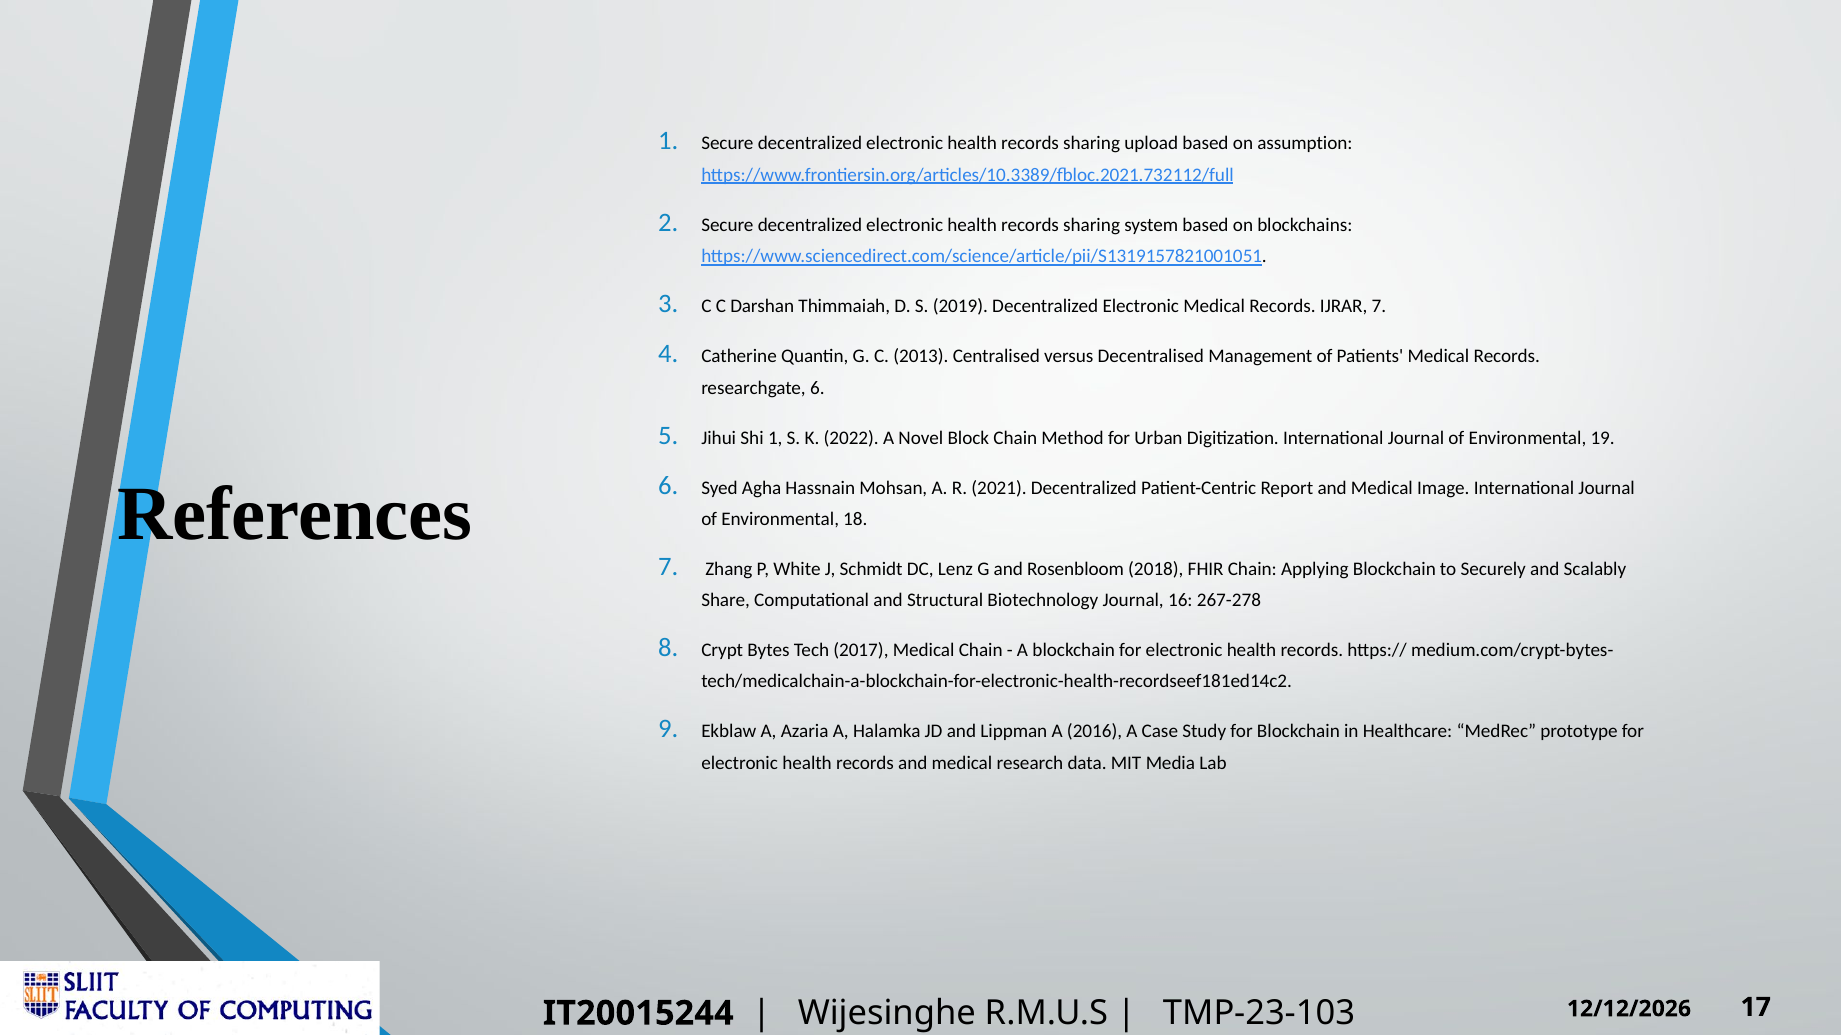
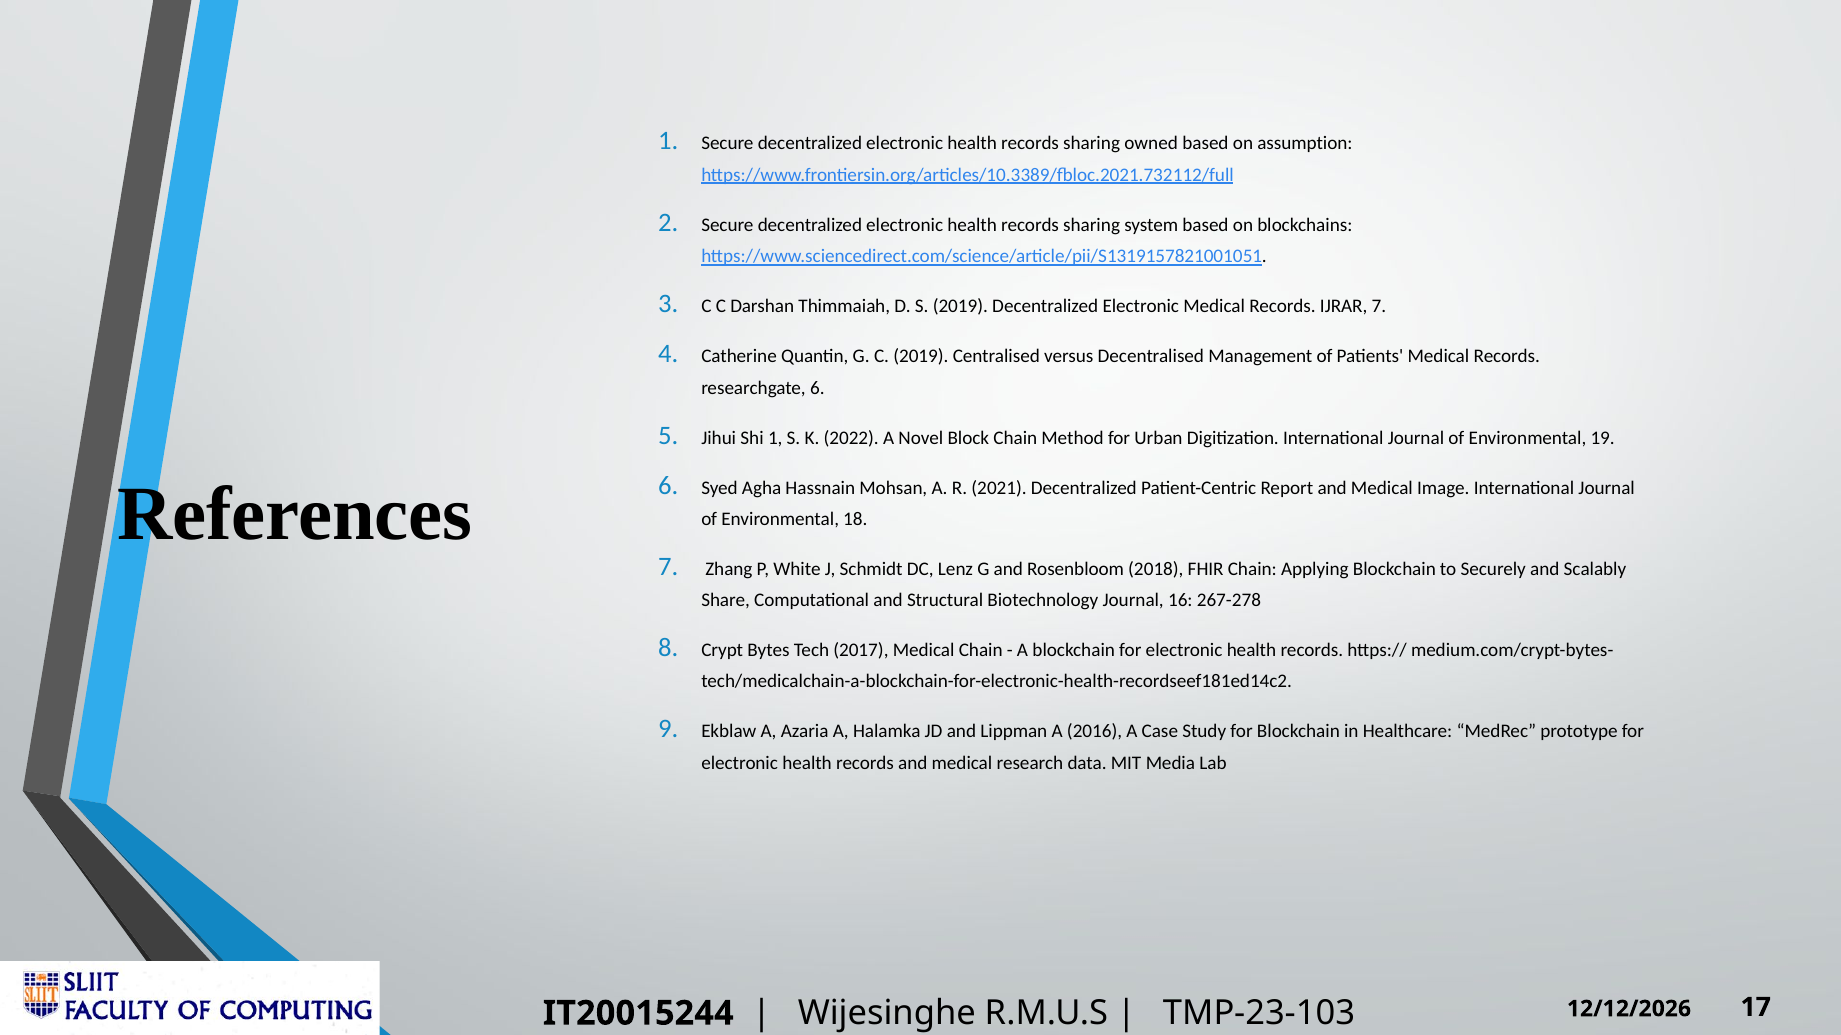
upload: upload -> owned (1151, 143)
C 2013: 2013 -> 2019 (921, 357)
